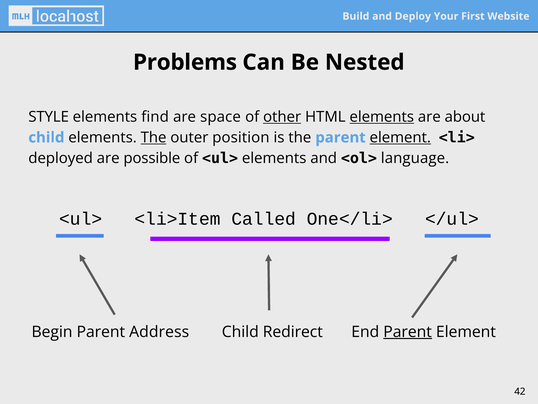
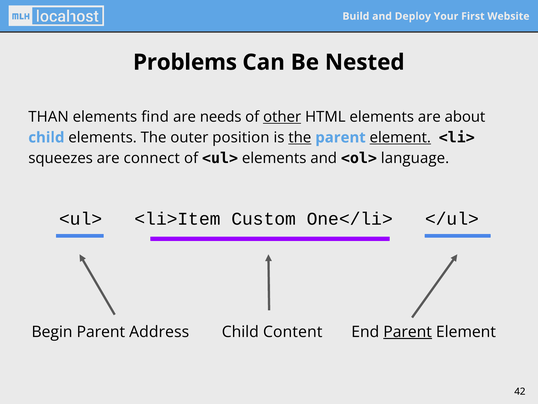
STYLE: STYLE -> THAN (49, 117)
space: space -> needs (221, 117)
elements underline: present -> none (382, 117)
The underline: present -> none (154, 137)
the underline: none -> present (300, 137)
deployed: deployed -> squeezes (61, 158)
possible: possible -> connect (152, 158)
Called: Called -> Custom (264, 218)
Redirect: Redirect -> Content (293, 331)
